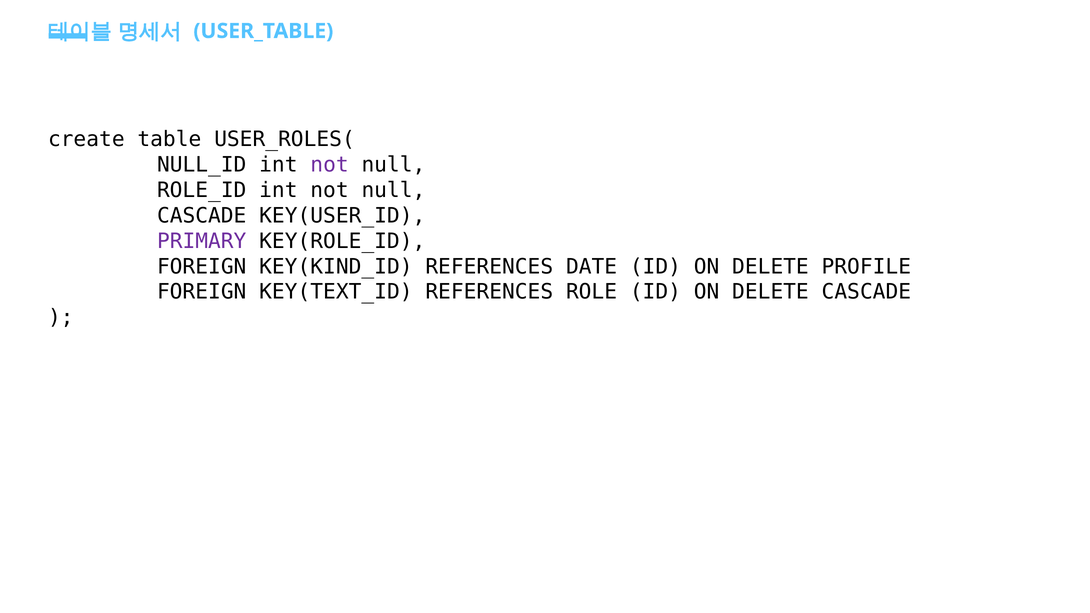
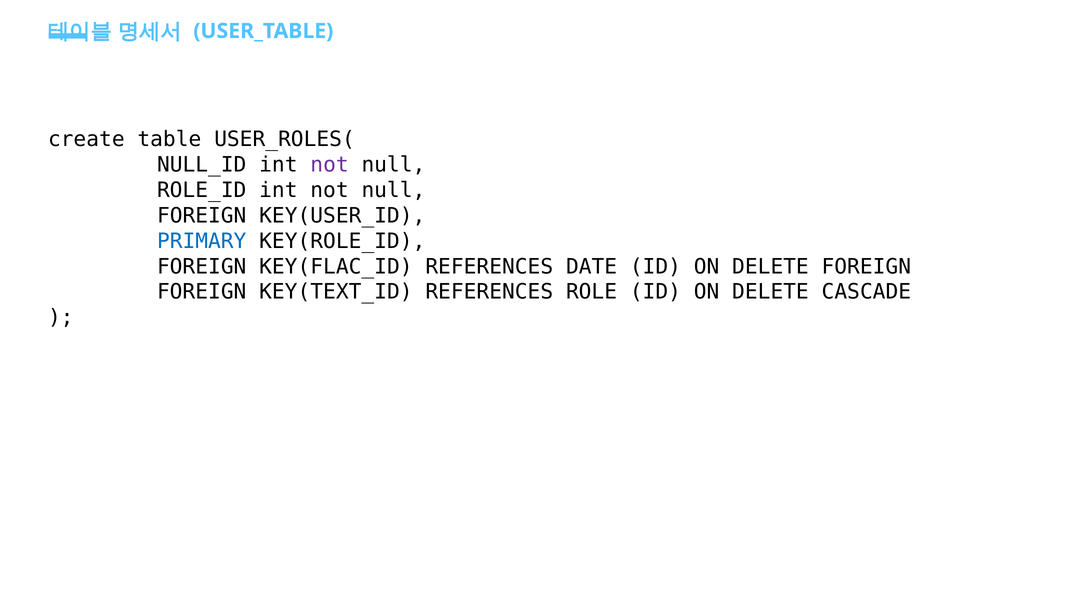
CASCADE: CASCADE -> FOREIGN (202, 216)
PRIMARY colour: purple -> blue (202, 241)
KEY(KIND_ID: KEY(KIND_ID -> KEY(FLAC_ID (336, 267)
DELETE PROFILE: PROFILE -> FOREIGN (866, 267)
